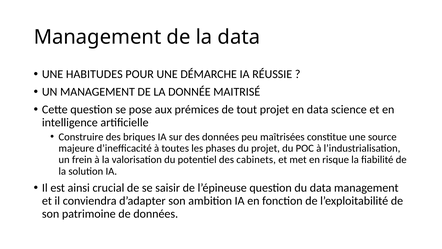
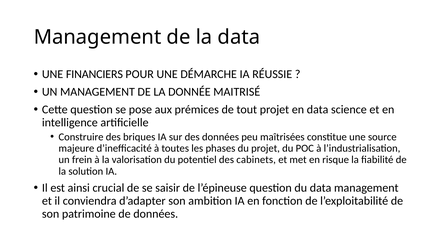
HABITUDES: HABITUDES -> FINANCIERS (94, 74)
